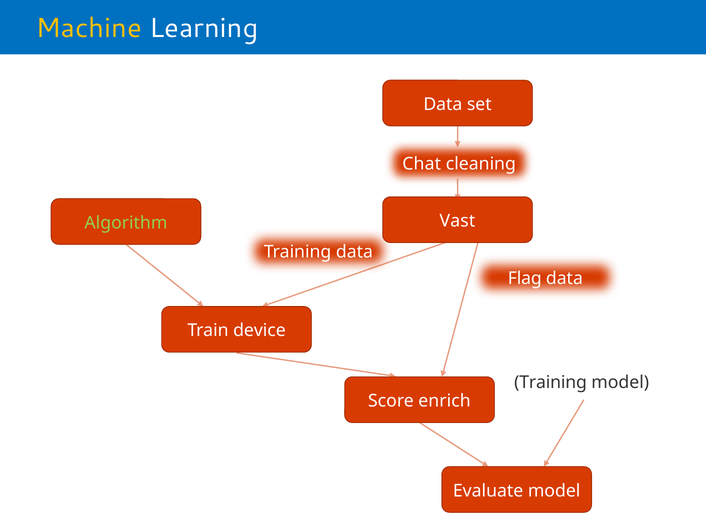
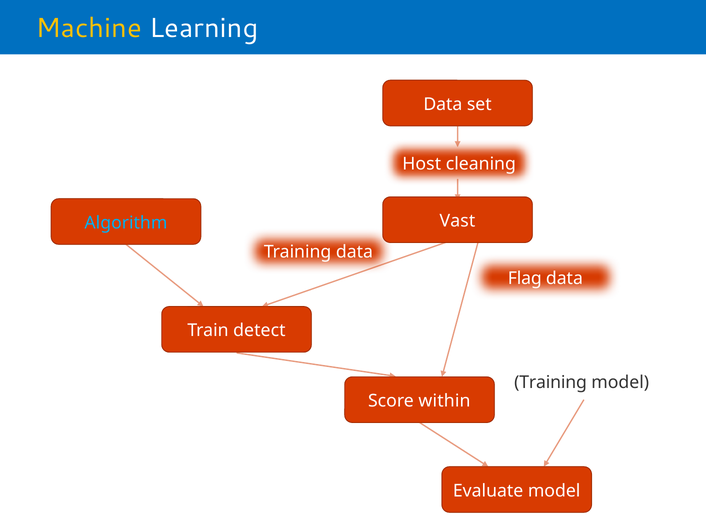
Chat: Chat -> Host (422, 164)
Algorithm colour: light green -> light blue (126, 223)
device: device -> detect (259, 330)
enrich: enrich -> within (444, 401)
